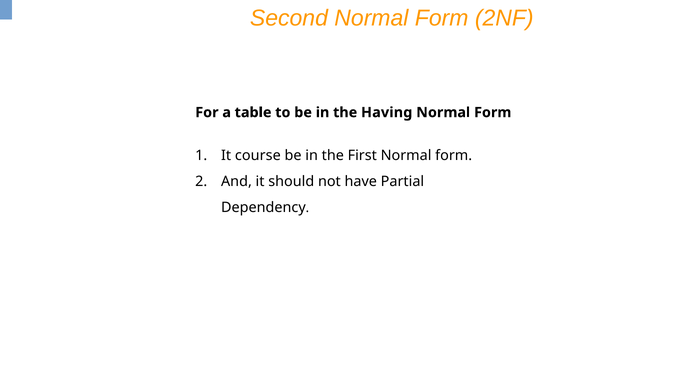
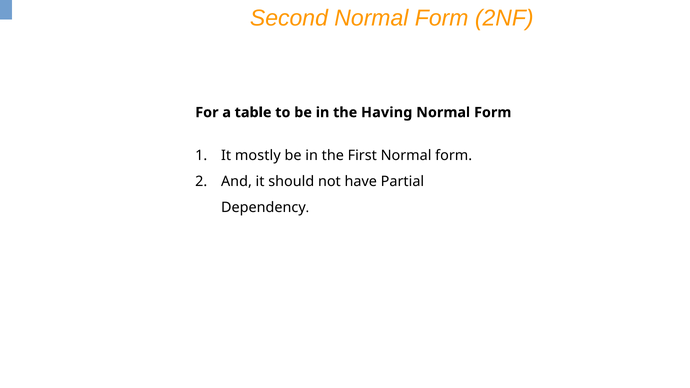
course: course -> mostly (258, 156)
